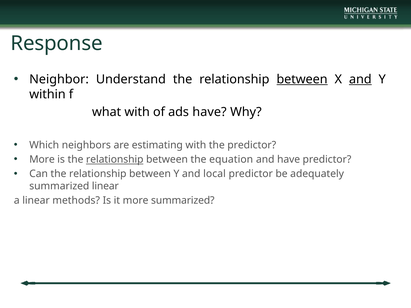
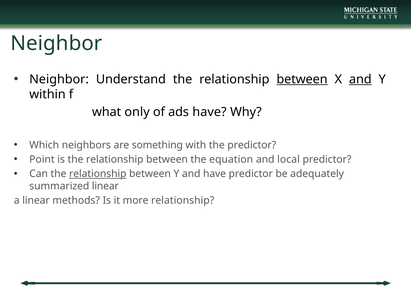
Response: Response -> Neighbor (56, 44)
what with: with -> only (137, 112)
estimating: estimating -> something (157, 145)
More: More -> Point (42, 160)
relationship underline: present -> none (115, 160)
and have: have -> local (289, 160)
relationship underline: none -> present (98, 174)
and local: local -> have (215, 174)
more summarized: summarized -> relationship (183, 201)
